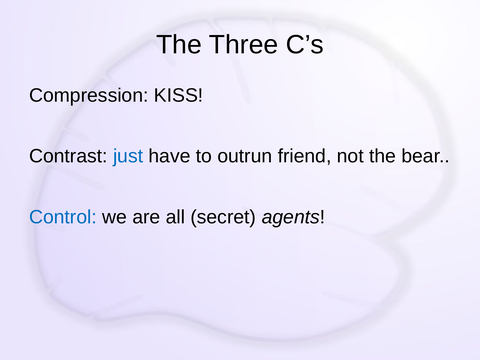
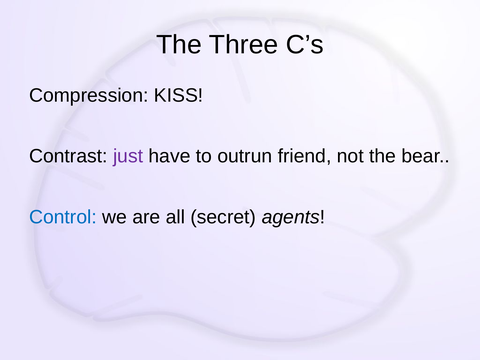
just colour: blue -> purple (128, 156)
